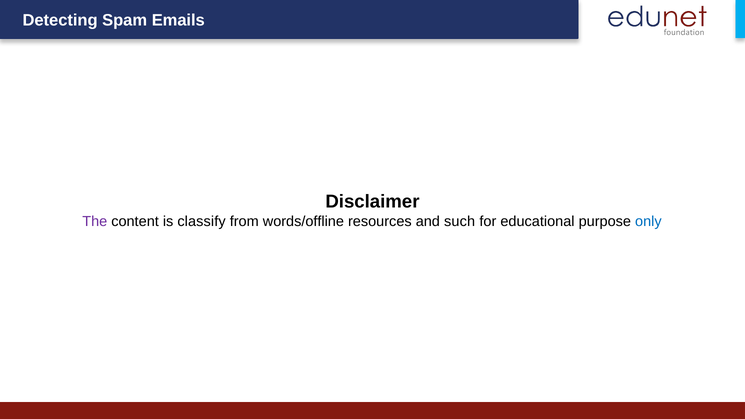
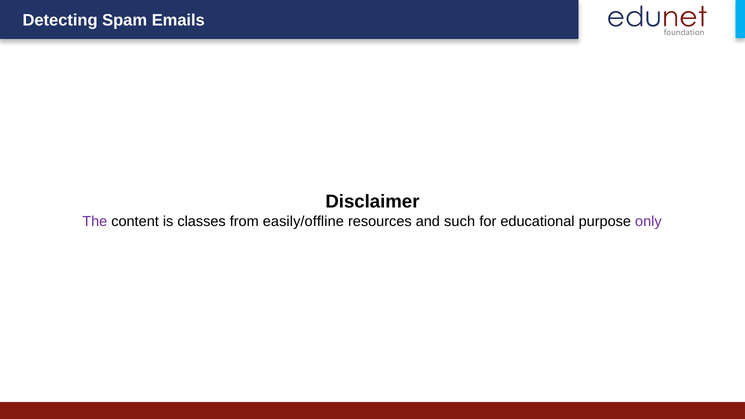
classify: classify -> classes (202, 221)
words/offline: words/offline -> easily/offline (303, 221)
only colour: blue -> purple (648, 221)
